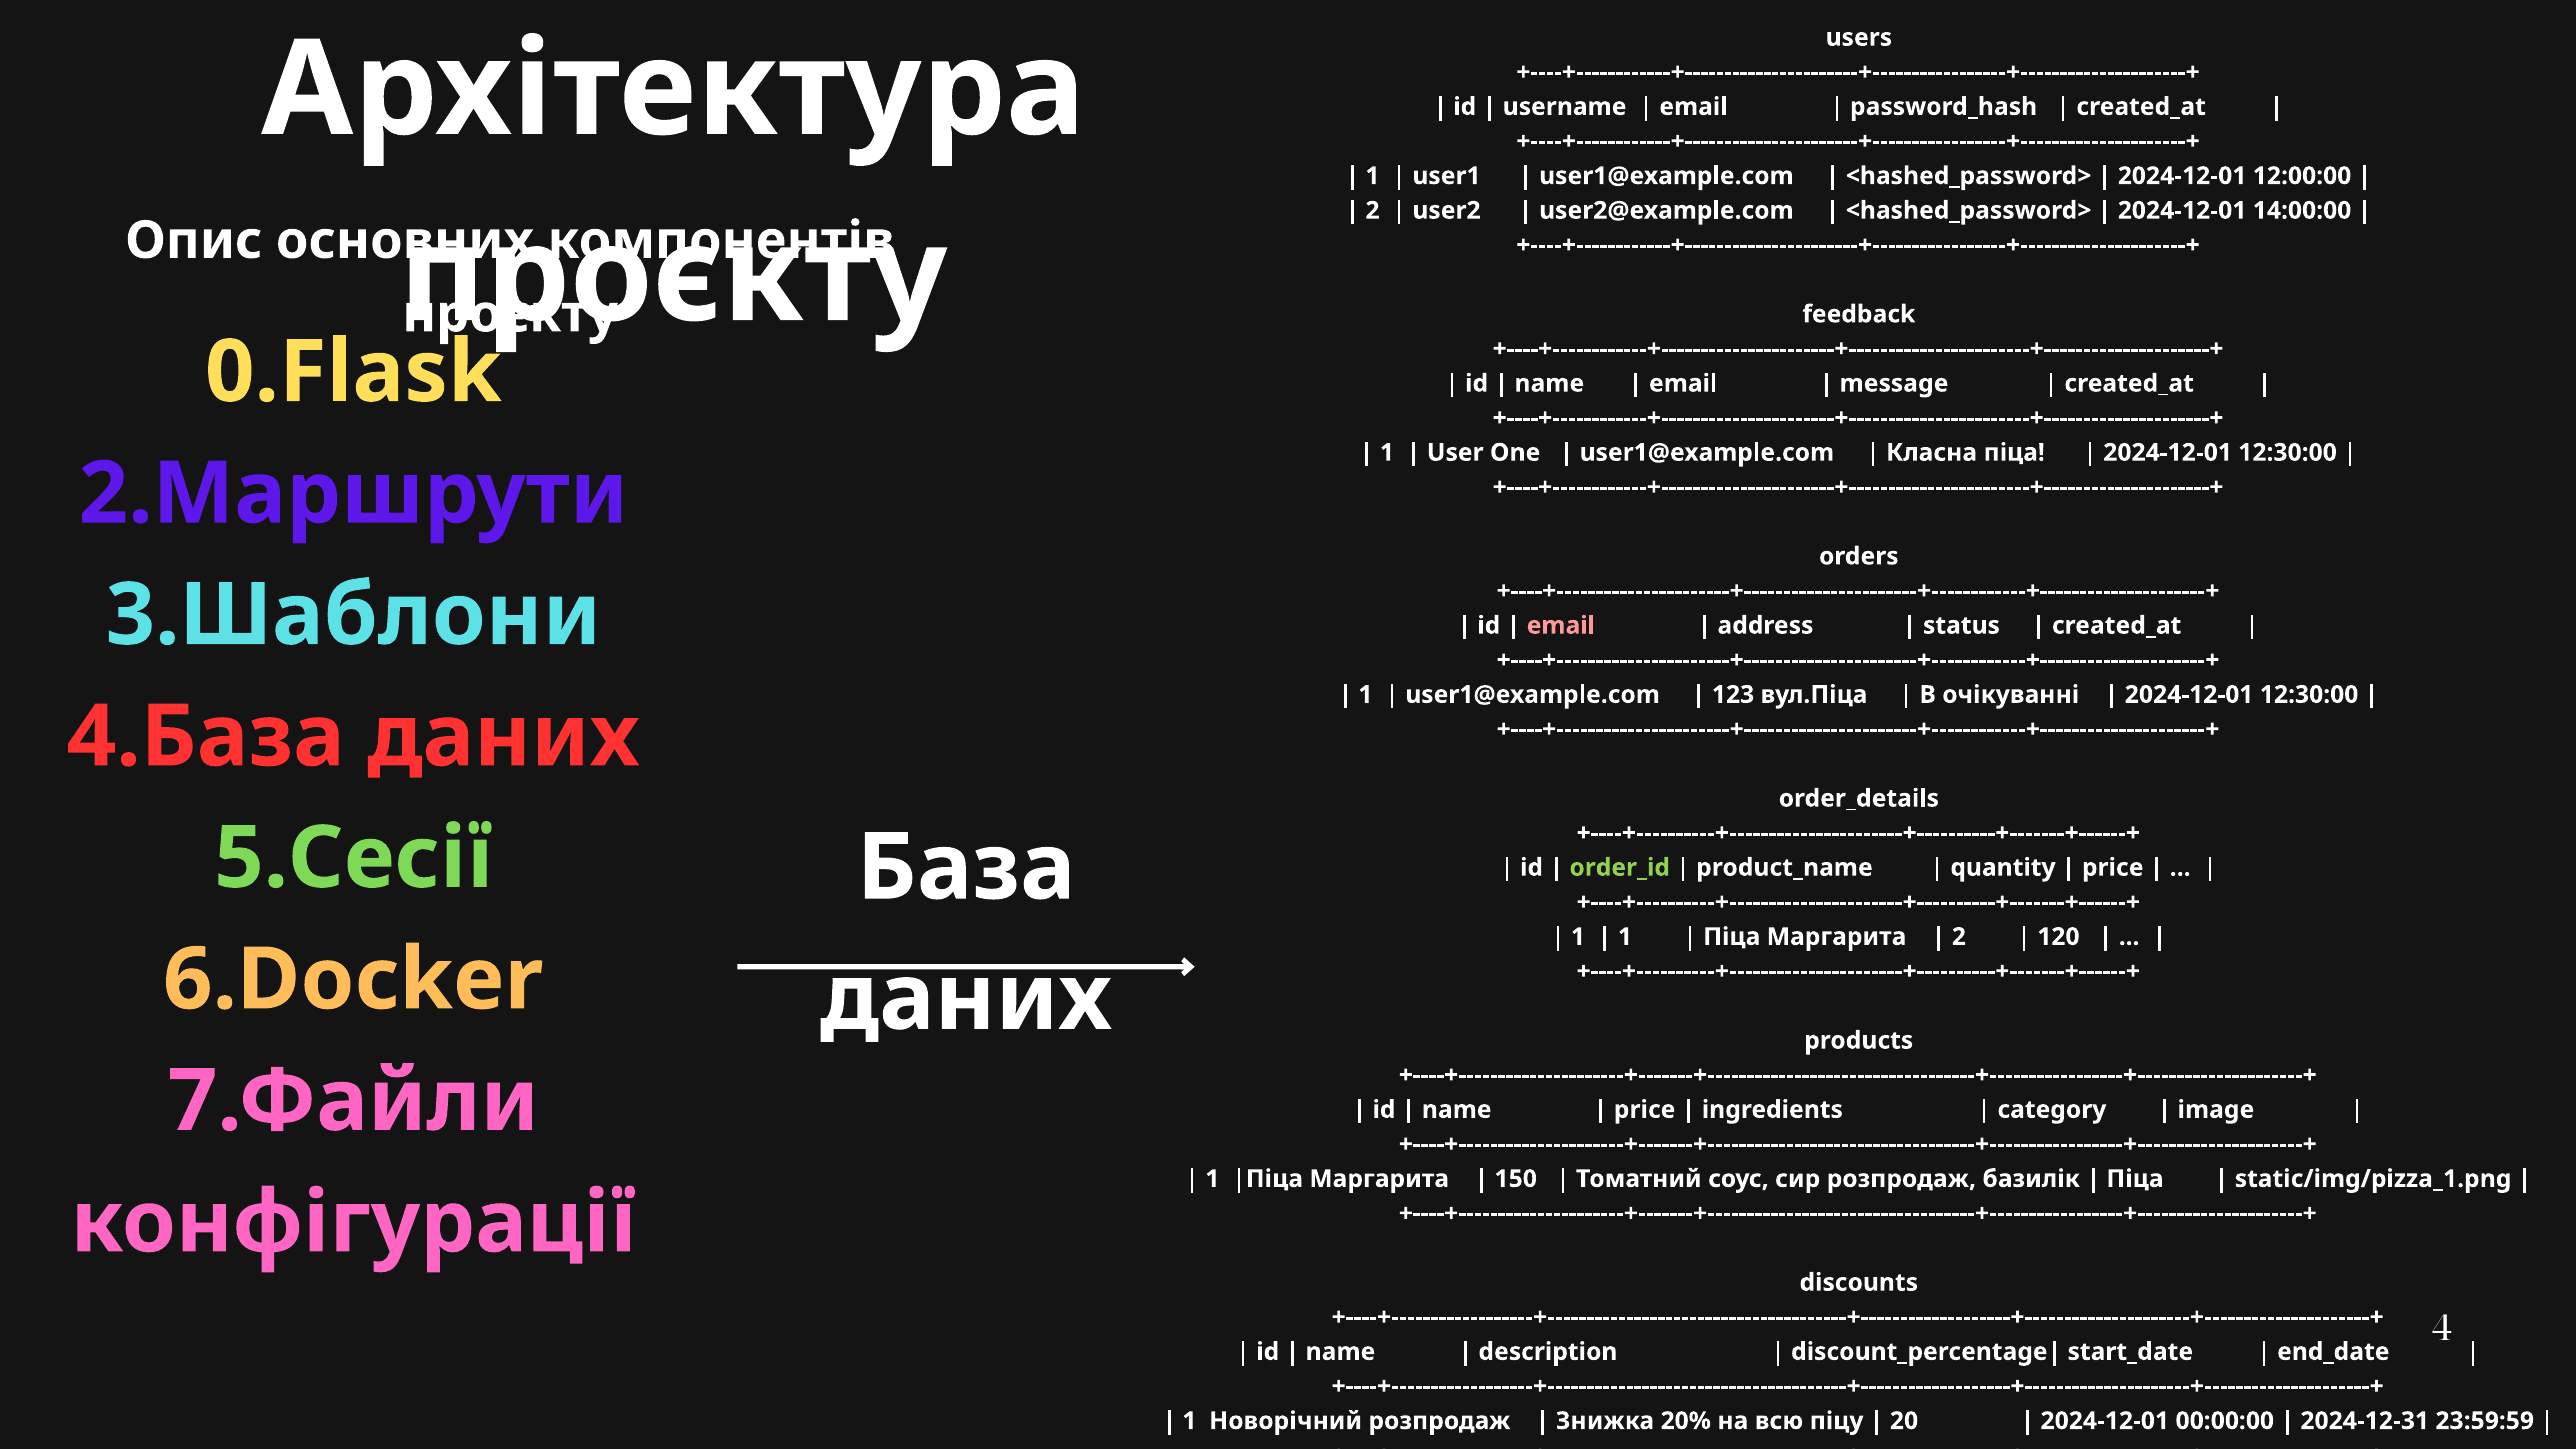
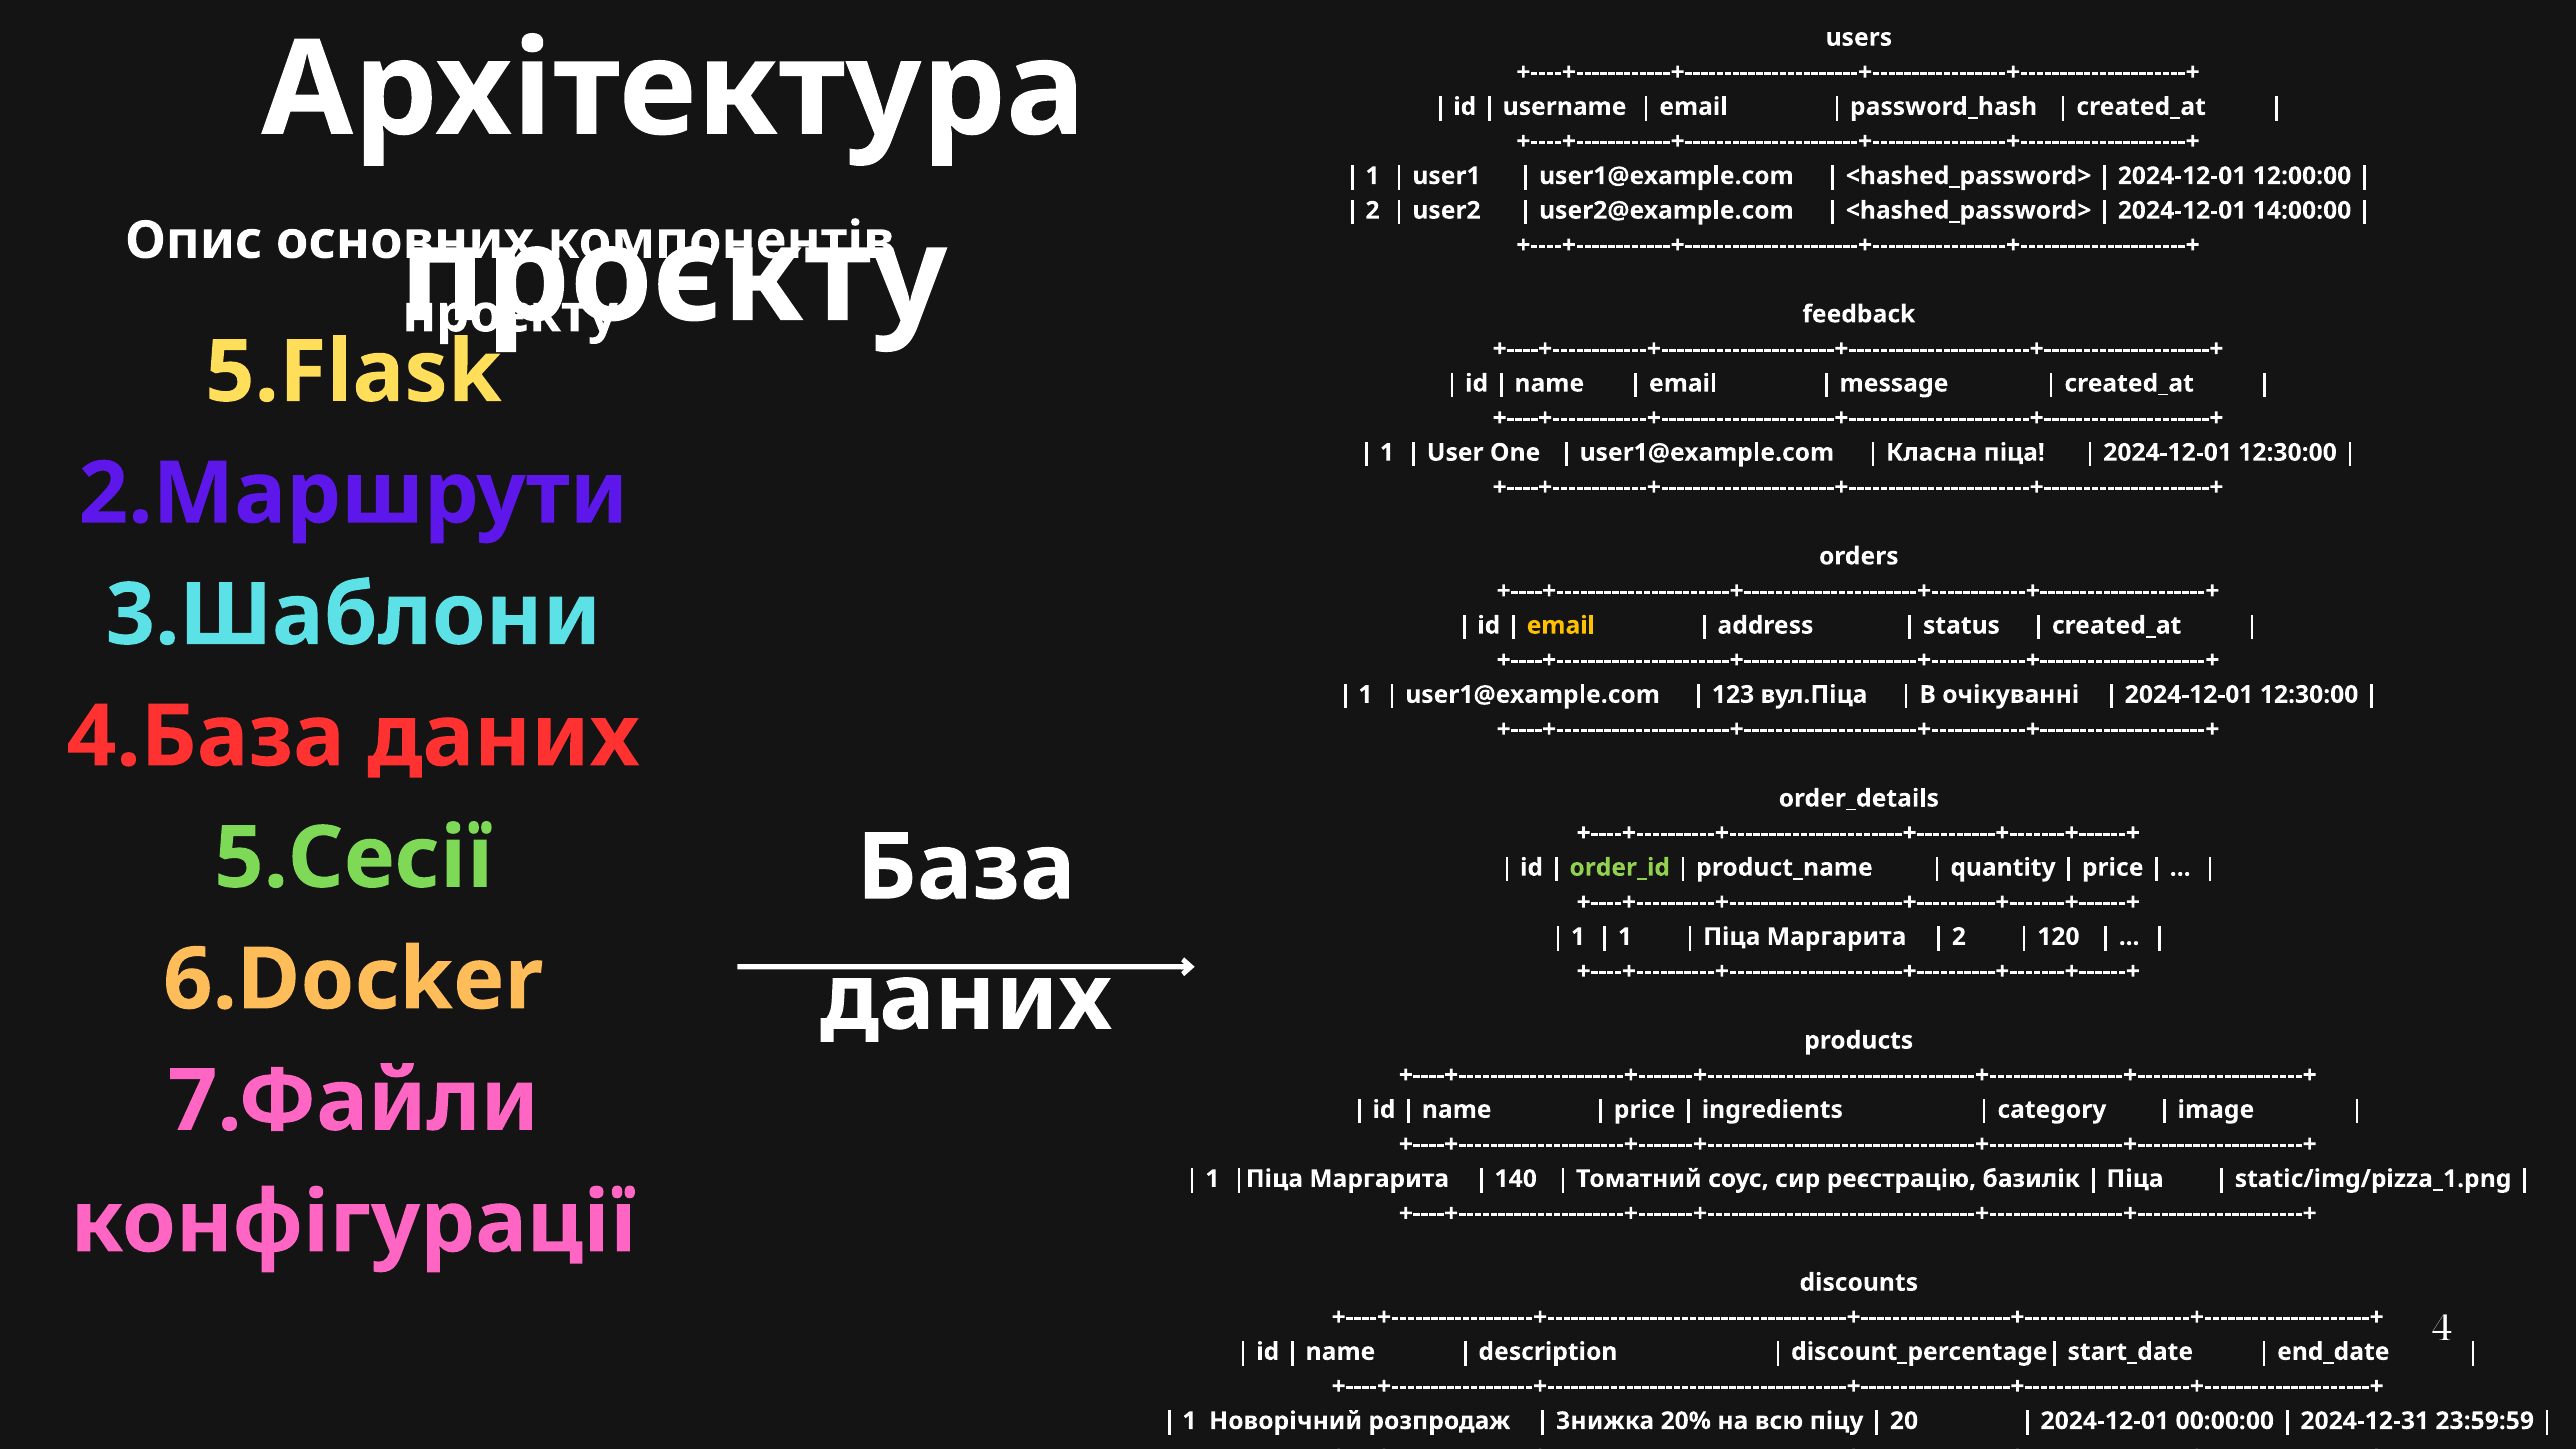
0.Flask: 0.Flask -> 5.Flask (353, 372)
email colour: pink -> yellow (1561, 626)
150: 150 -> 140 (1516, 1179)
сир розпродаж: розпродаж -> реєстрацію (1901, 1179)
